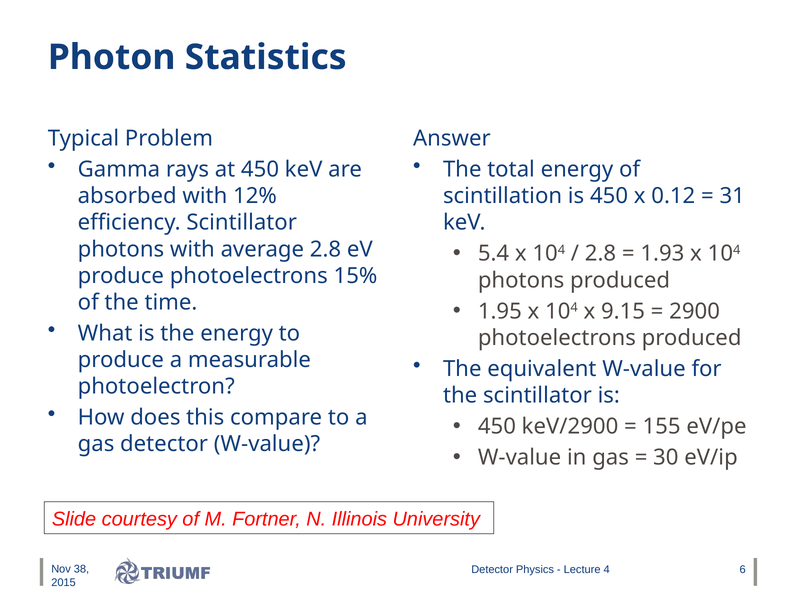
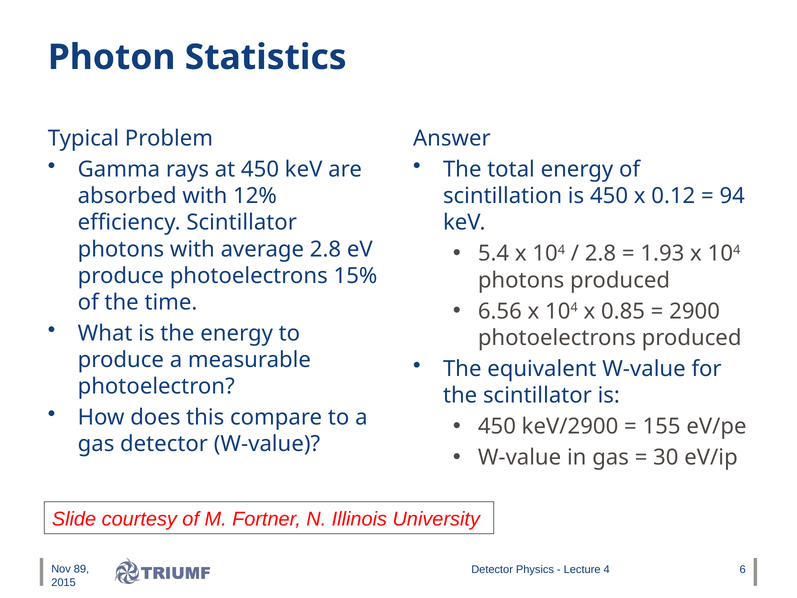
31: 31 -> 94 (732, 196)
1.95: 1.95 -> 6.56 (500, 311)
9.15: 9.15 -> 0.85 (623, 311)
38: 38 -> 89 (82, 569)
